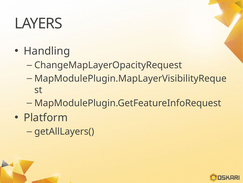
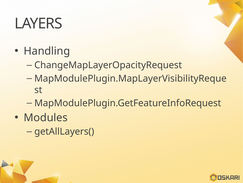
Platform: Platform -> Modules (46, 117)
